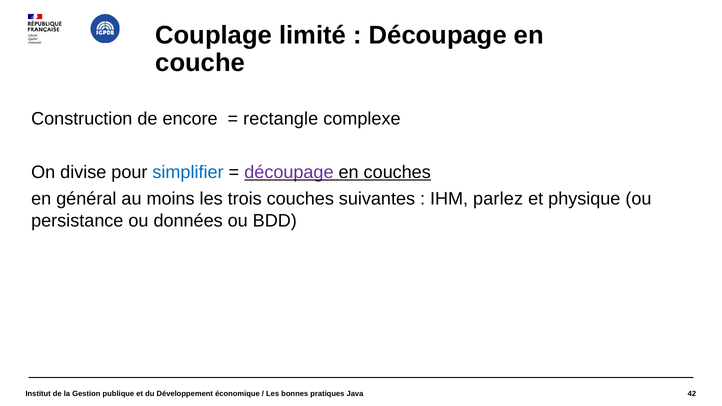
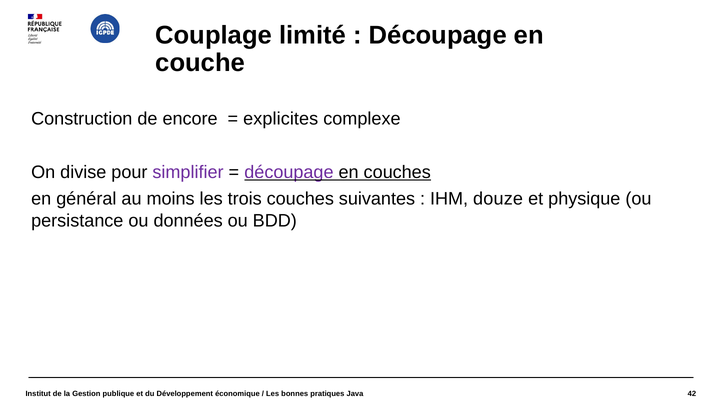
rectangle: rectangle -> explicites (281, 119)
simplifier colour: blue -> purple (188, 172)
parlez: parlez -> douze (498, 199)
